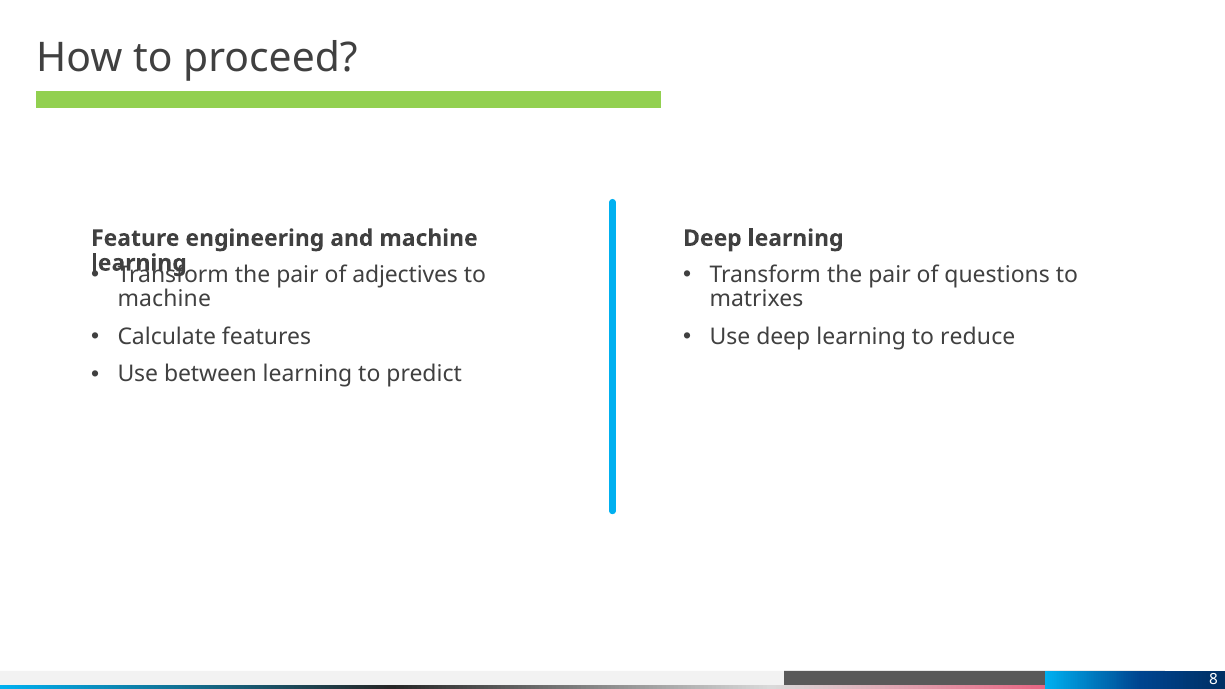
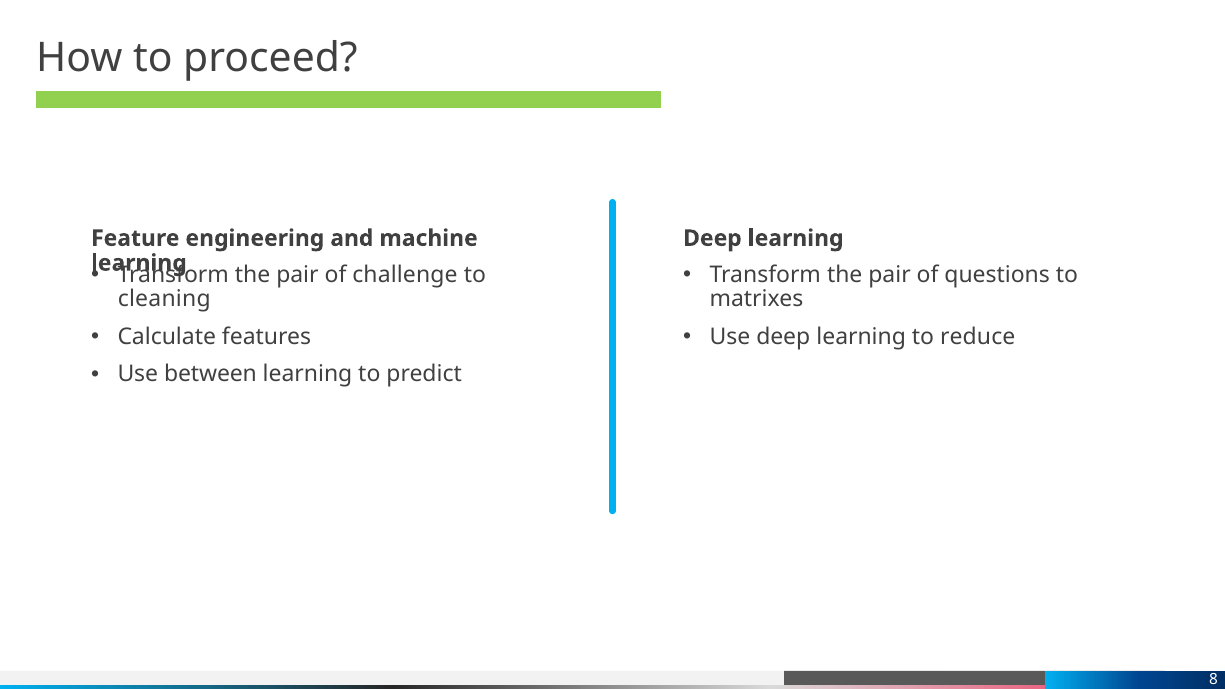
adjectives: adjectives -> challenge (405, 274)
machine: machine -> cleaning (164, 299)
